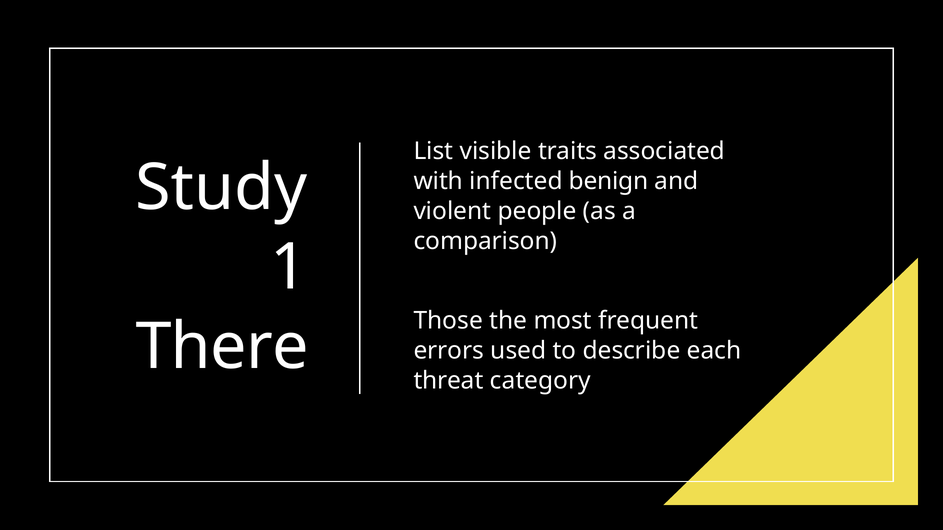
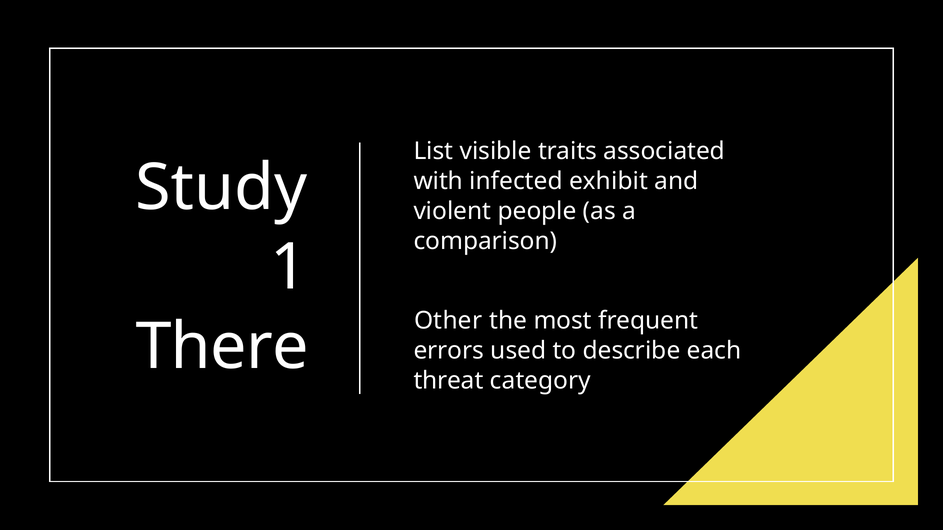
benign: benign -> exhibit (608, 181)
Those: Those -> Other (448, 321)
